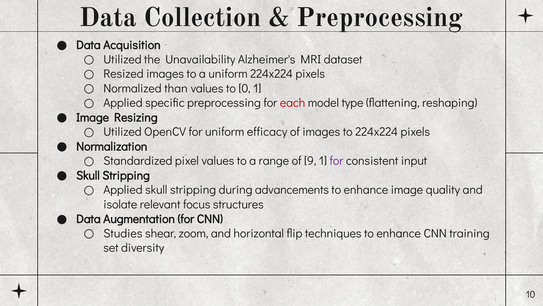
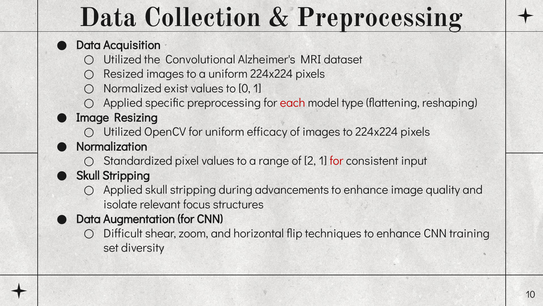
Unavailability: Unavailability -> Convolutional (200, 59)
than: than -> exist (176, 88)
9: 9 -> 2 (310, 161)
for colour: purple -> red (336, 161)
Studies: Studies -> Difficult (123, 233)
